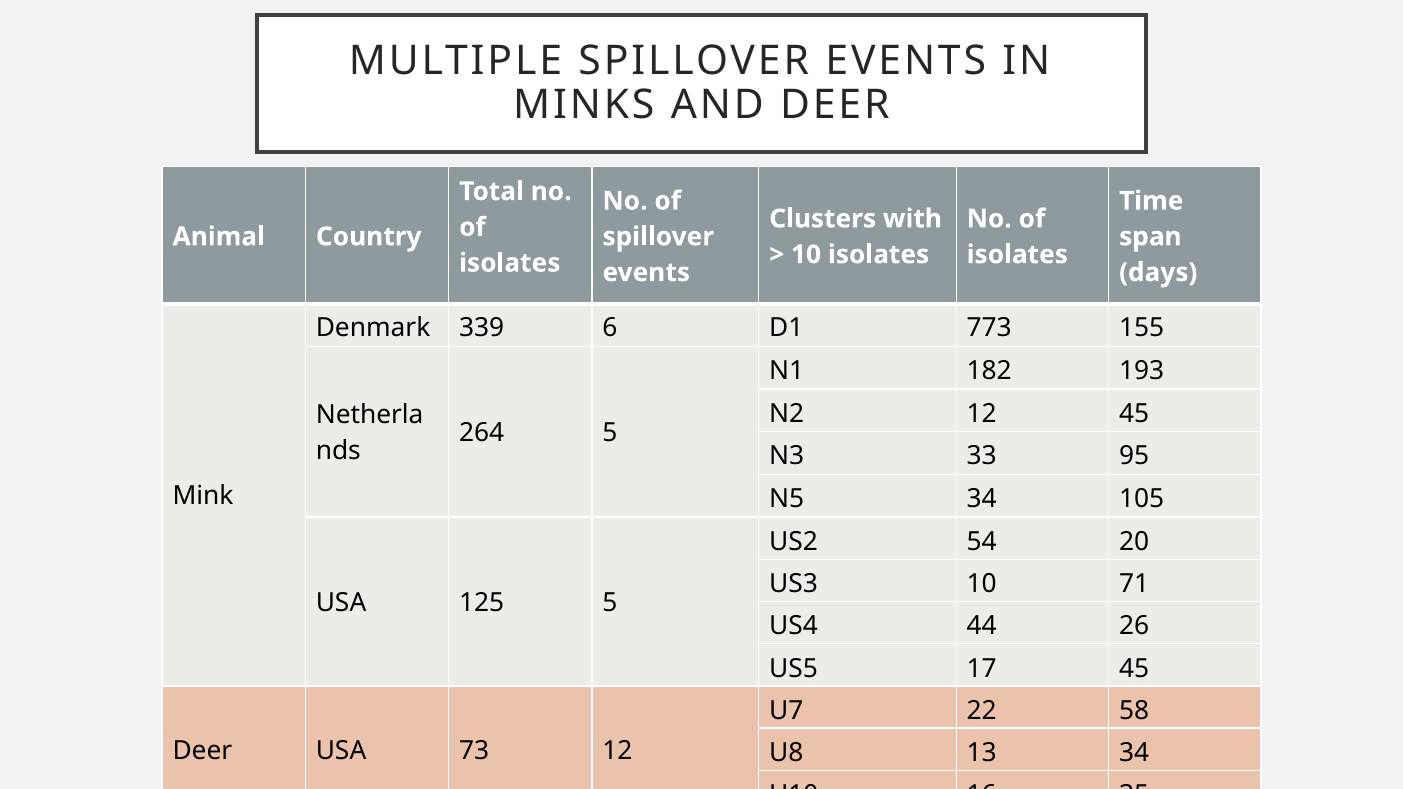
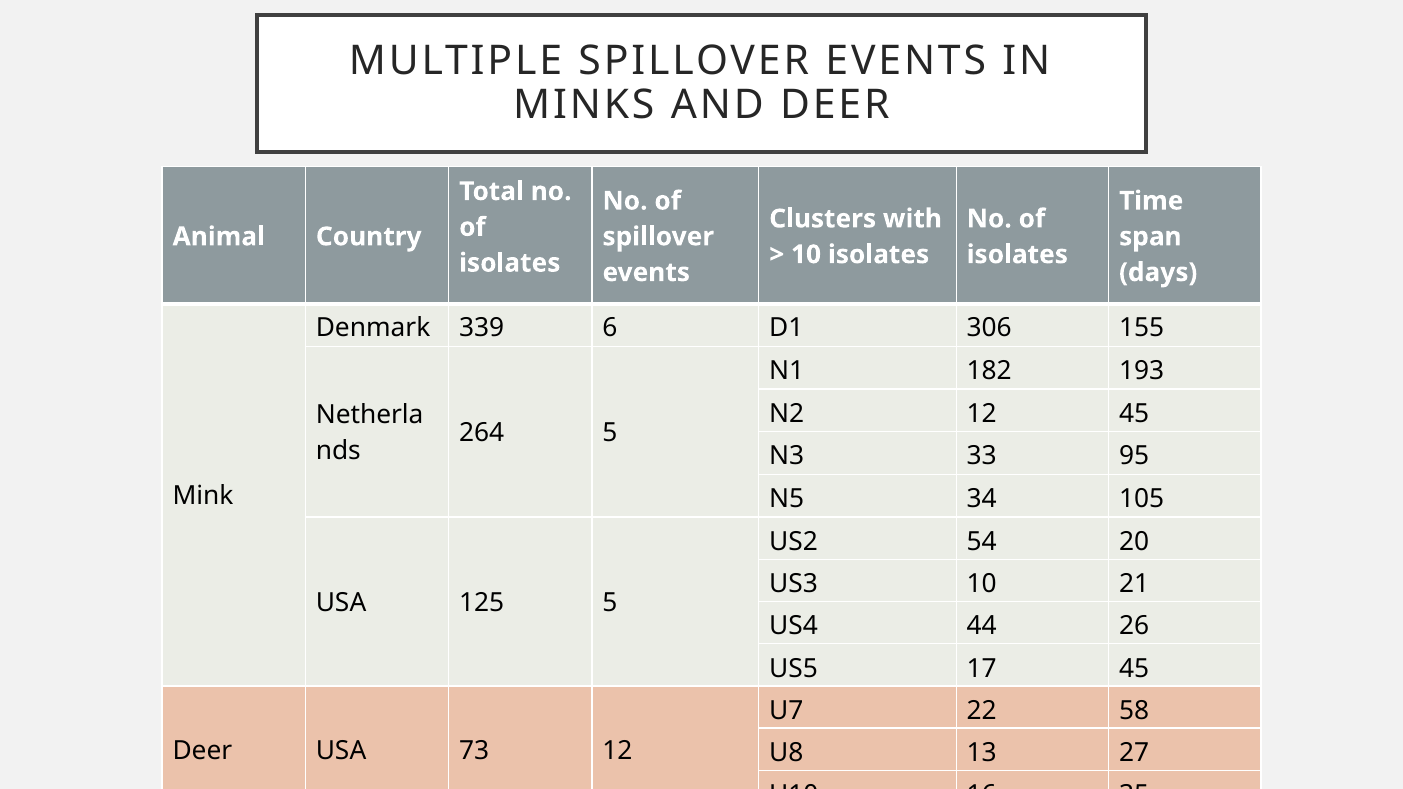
773: 773 -> 306 (989, 328)
71: 71 -> 21 (1134, 584)
13 34: 34 -> 27 (1134, 753)
